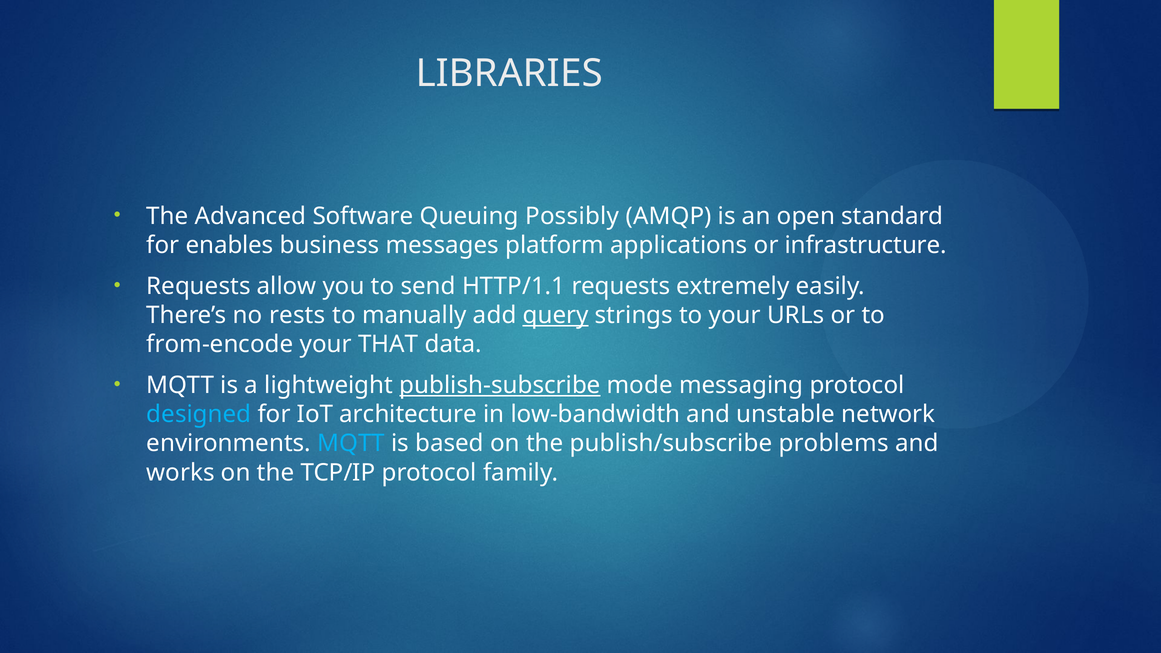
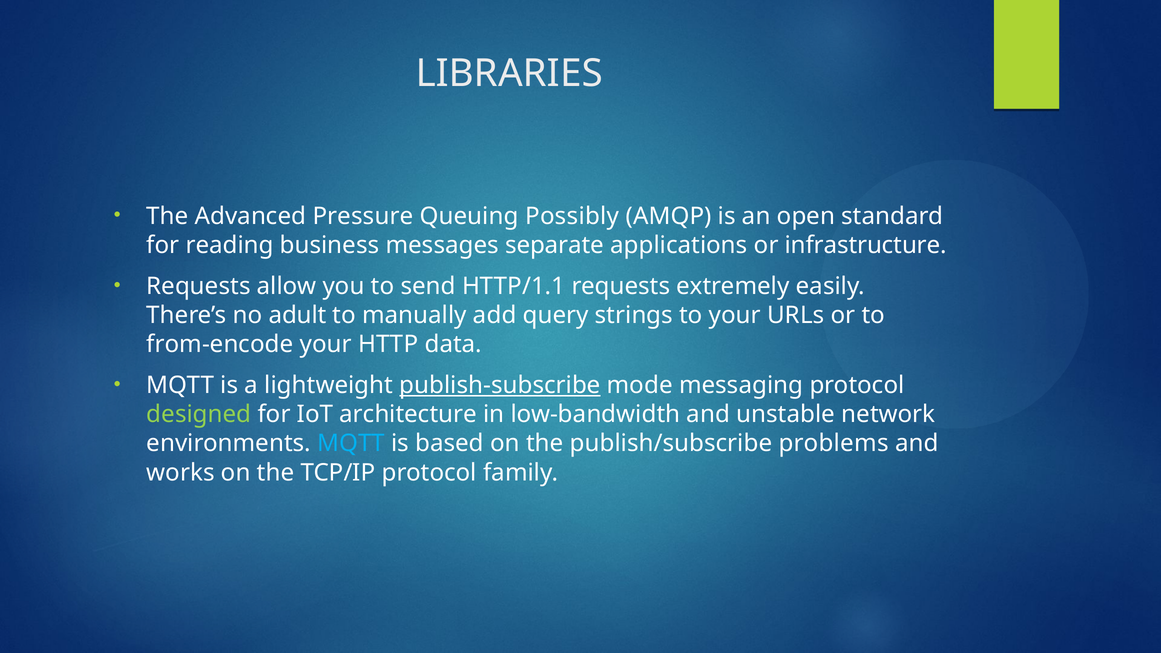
Software: Software -> Pressure (363, 216)
enables: enables -> reading (230, 245)
platform: platform -> separate (555, 245)
rests: rests -> adult (298, 315)
query underline: present -> none (556, 315)
THAT: THAT -> HTTP (388, 344)
designed colour: light blue -> light green (199, 414)
